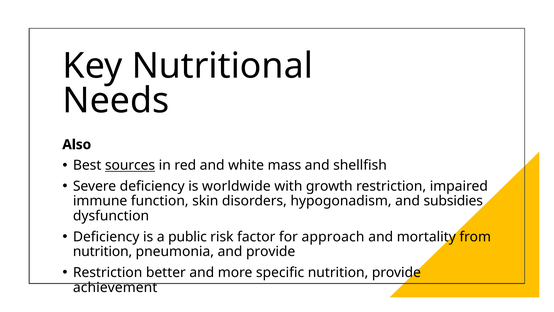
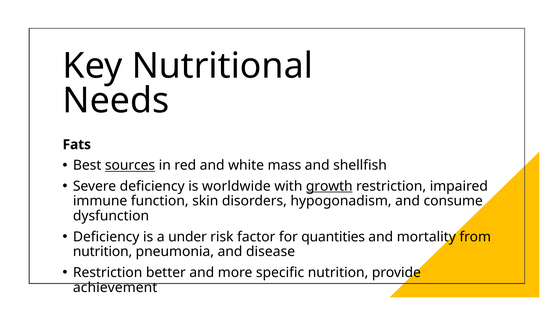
Also: Also -> Fats (77, 144)
growth underline: none -> present (329, 186)
subsidies: subsidies -> consume (453, 201)
public: public -> under (187, 236)
approach: approach -> quantities (333, 236)
and provide: provide -> disease (271, 251)
